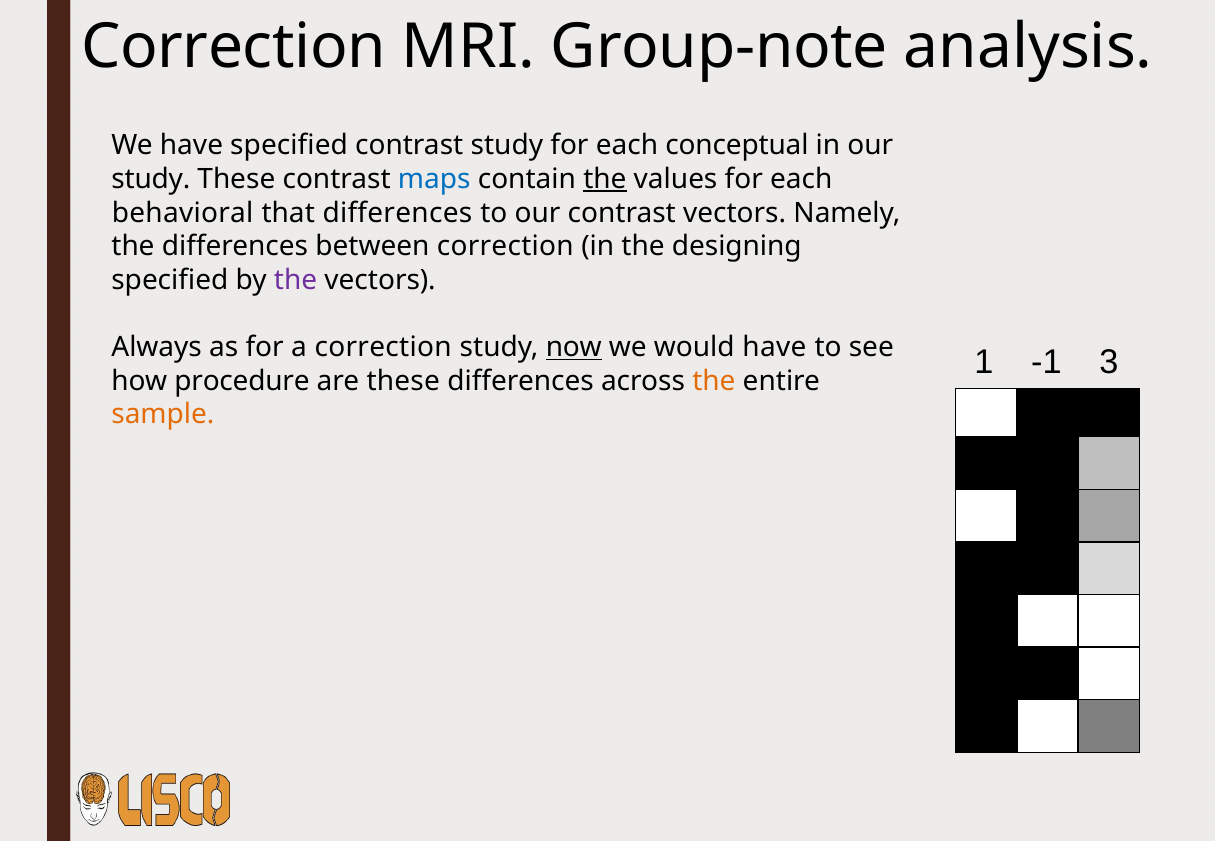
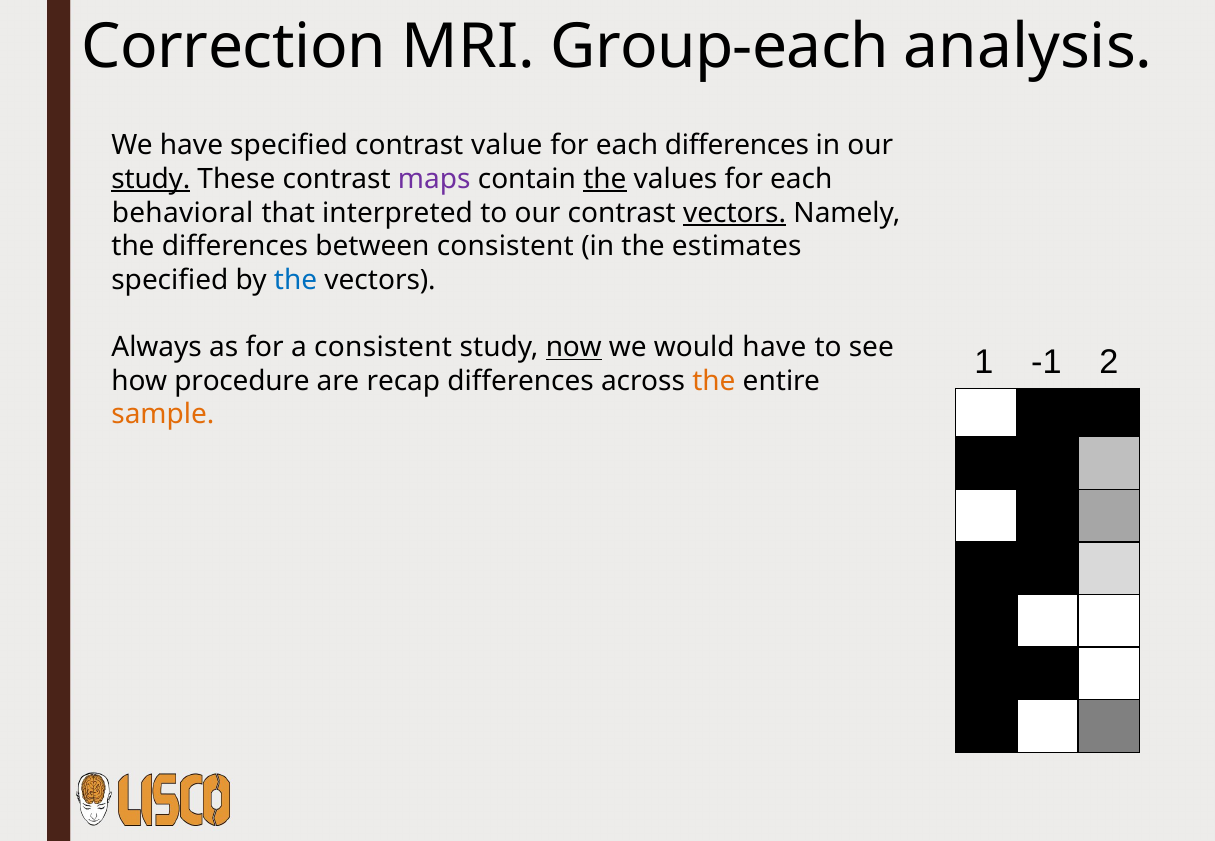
Group-note: Group-note -> Group-each (720, 47)
contrast study: study -> value (507, 146)
each conceptual: conceptual -> differences (737, 146)
study underline: none -> present (151, 179)
maps colour: blue -> purple (434, 179)
that differences: differences -> interpreted (398, 213)
vectors underline: none -> present (735, 213)
between correction: correction -> consistent (505, 247)
designing: designing -> estimates (737, 247)
the colour: purple -> blue (296, 280)
a correction: correction -> consistent (383, 347)
3: 3 -> 2 (1109, 362)
are these: these -> recap (403, 381)
